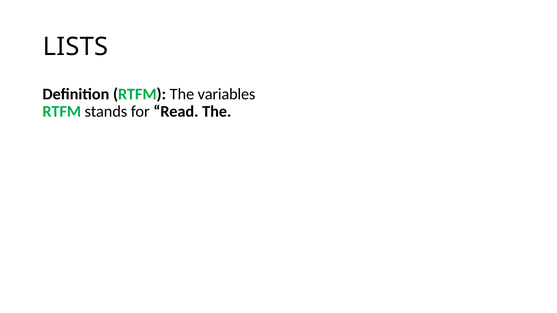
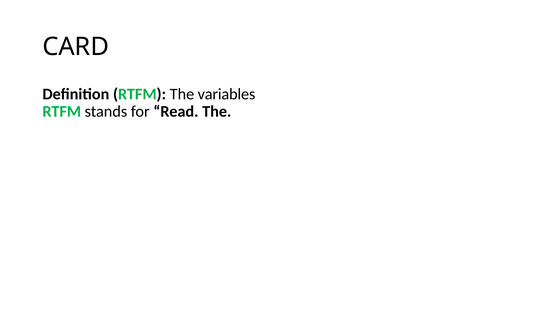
LISTS: LISTS -> CARD (76, 47)
